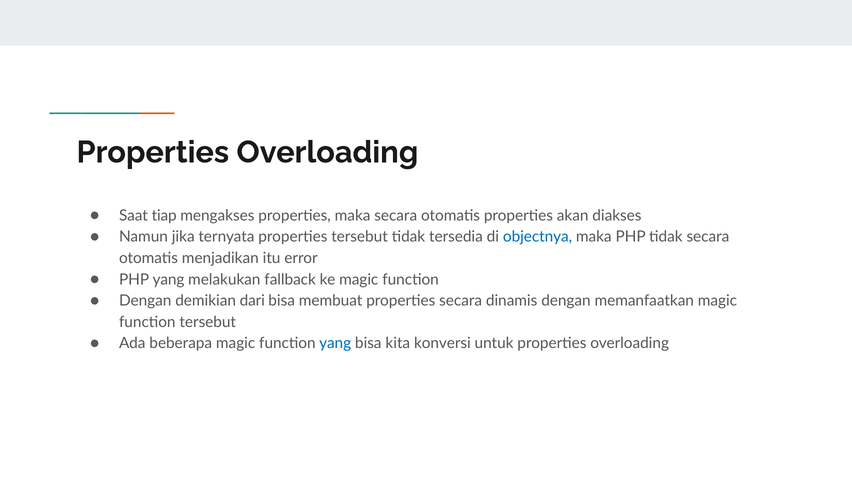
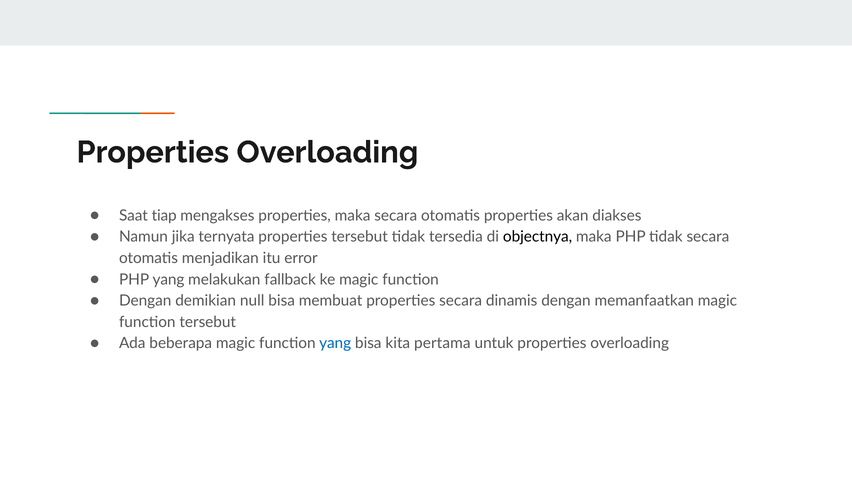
objectnya colour: blue -> black (538, 237)
dari: dari -> null (252, 300)
konversi: konversi -> pertama (442, 343)
